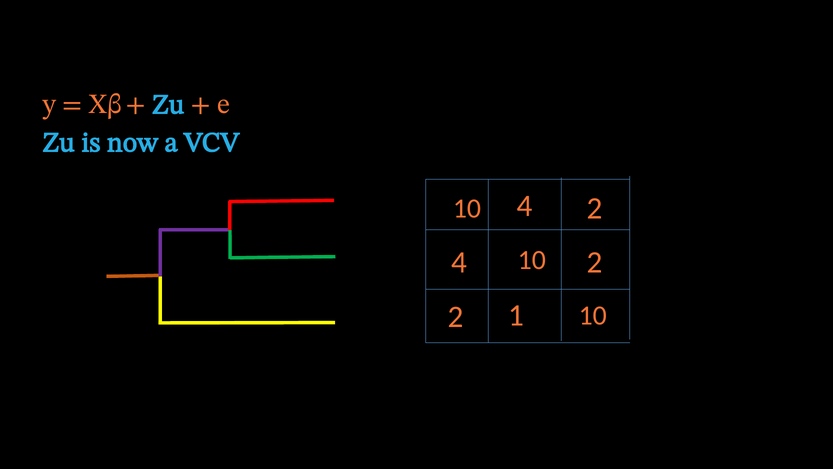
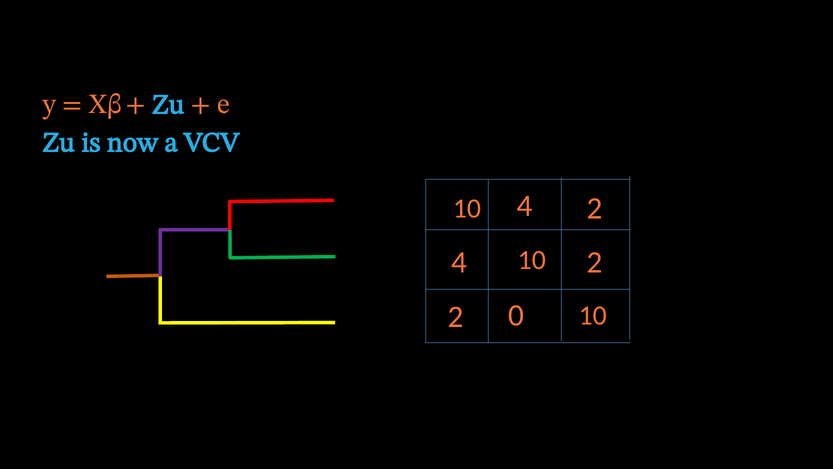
1: 1 -> 0 (516, 315)
